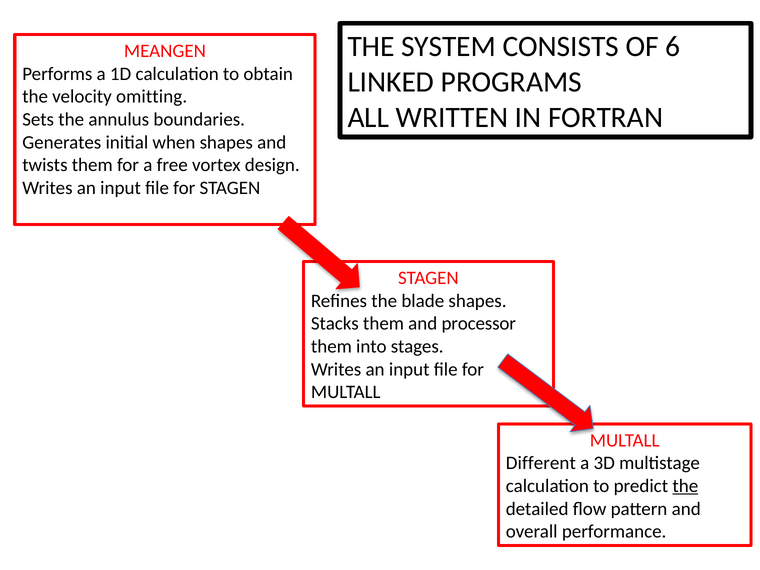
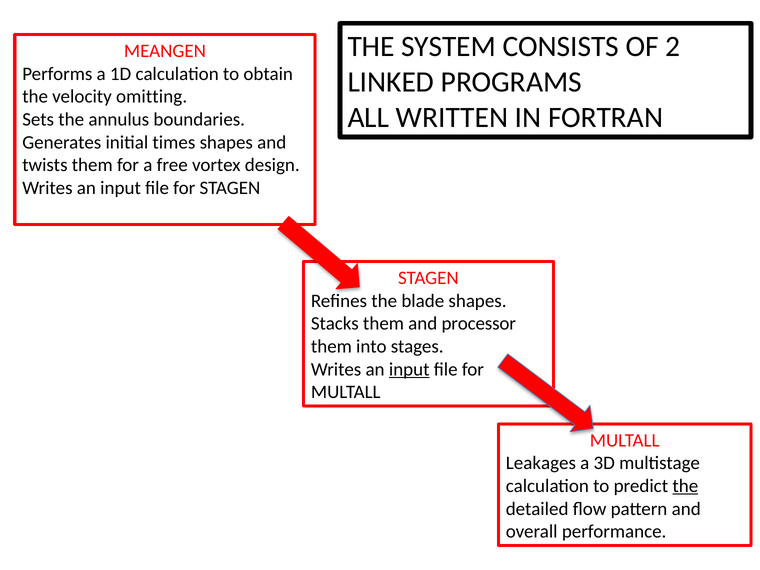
6: 6 -> 2 (673, 47)
when: when -> times (174, 142)
input underline: none -> present (409, 369)
Different: Different -> Leakages (541, 463)
